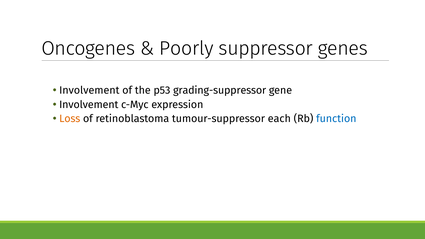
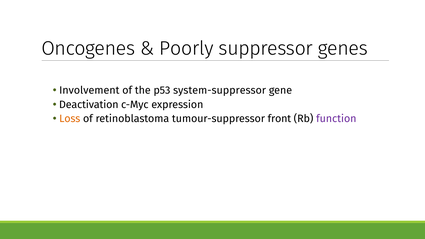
grading-suppressor: grading-suppressor -> system-suppressor (220, 90)
Involvement: Involvement -> Deactivation (89, 105)
each: each -> front (279, 119)
function colour: blue -> purple (336, 119)
